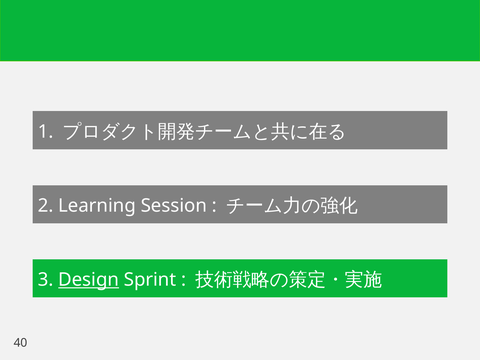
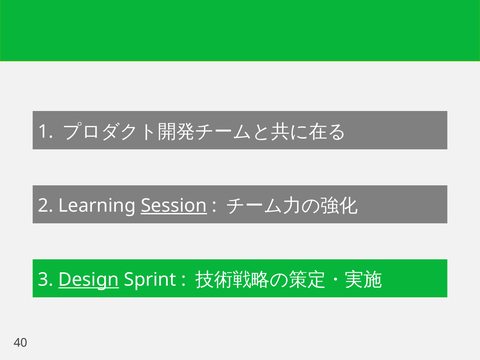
Session underline: none -> present (174, 206)
